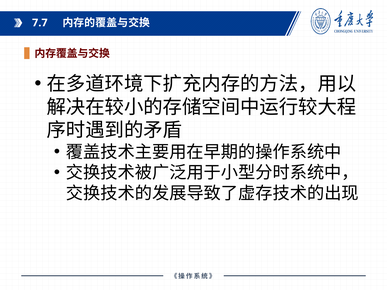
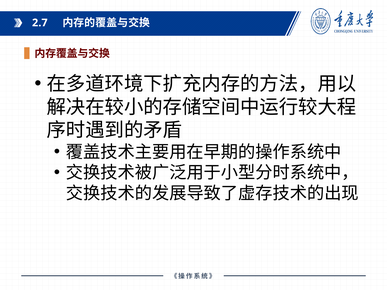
7.7: 7.7 -> 2.7 (40, 23)
